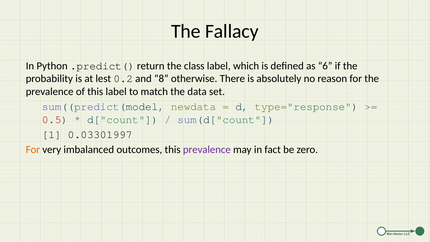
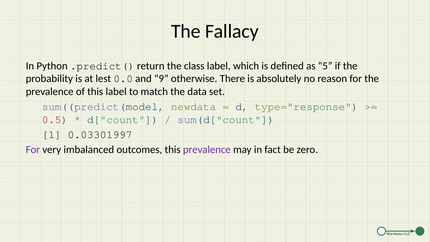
6: 6 -> 5 (325, 66)
0.2: 0.2 -> 0.0 (123, 79)
8: 8 -> 9 (161, 79)
For colour: orange -> purple (33, 150)
